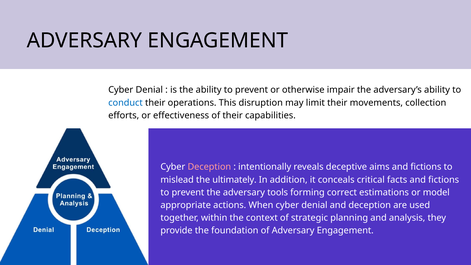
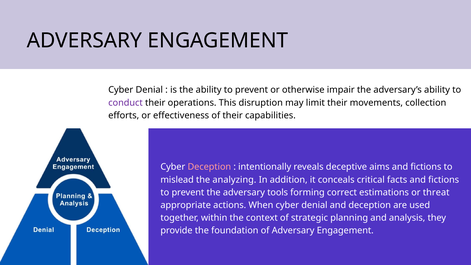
conduct colour: blue -> purple (126, 103)
ultimately: ultimately -> analyzing (234, 180)
model: model -> threat (436, 192)
